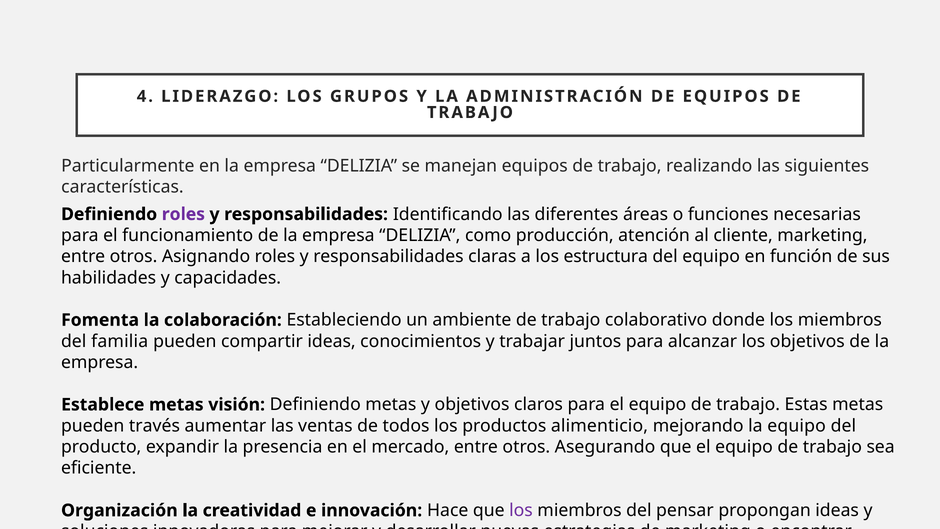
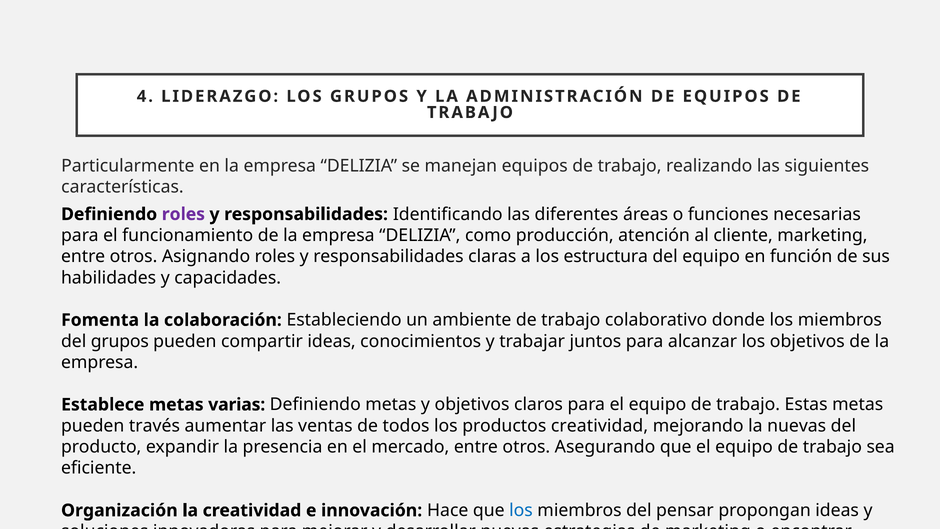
del familia: familia -> grupos (120, 341)
visión: visión -> varias (237, 404)
productos alimenticio: alimenticio -> creatividad (600, 426)
la equipo: equipo -> nuevas (797, 426)
los colour: purple -> blue (521, 510)
